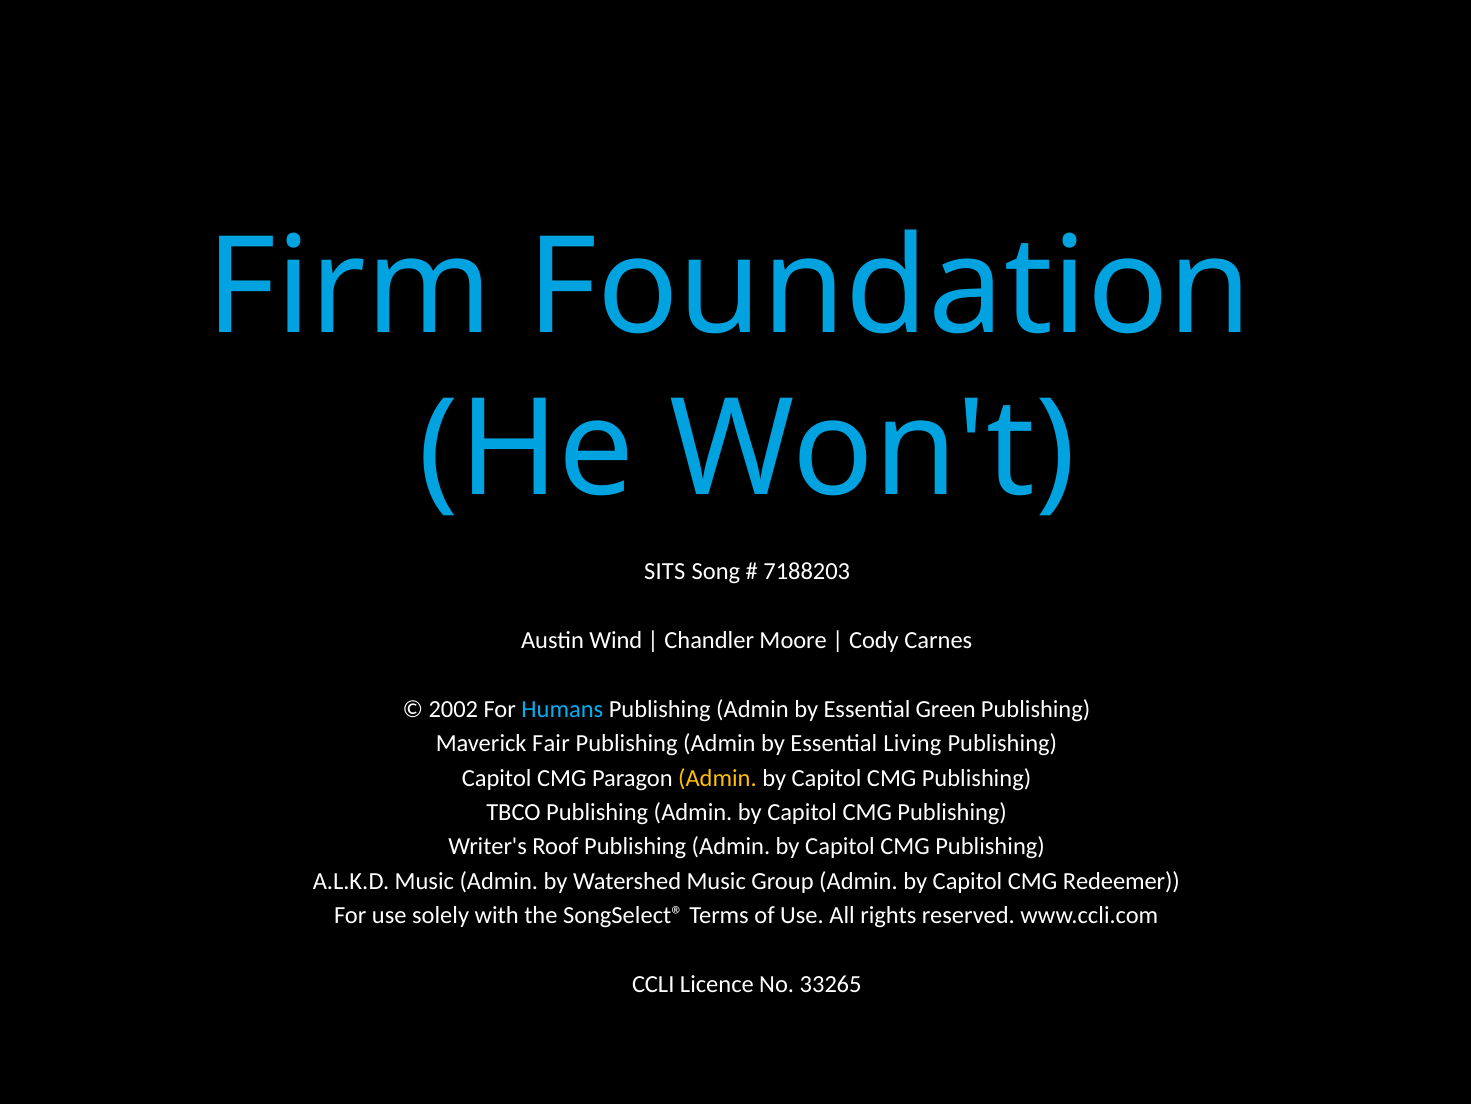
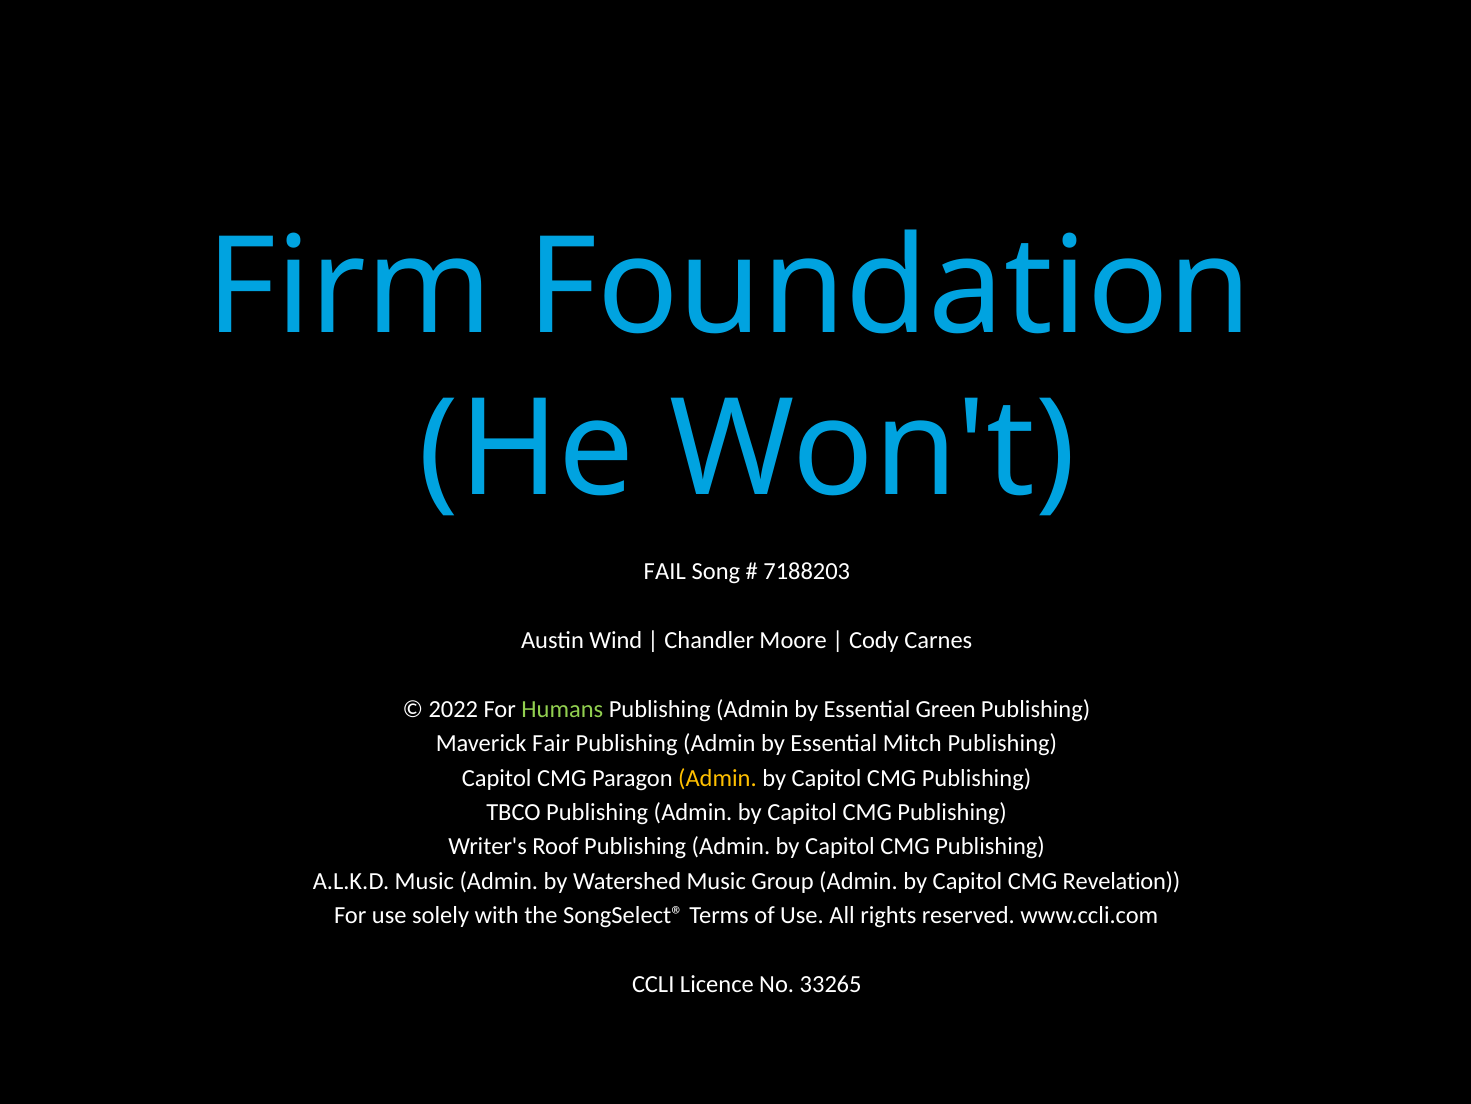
SITS: SITS -> FAIL (665, 571)
2002: 2002 -> 2022 (453, 709)
Humans colour: light blue -> light green (562, 709)
Living: Living -> Mitch (912, 743)
Redeemer: Redeemer -> Revelation (1121, 881)
